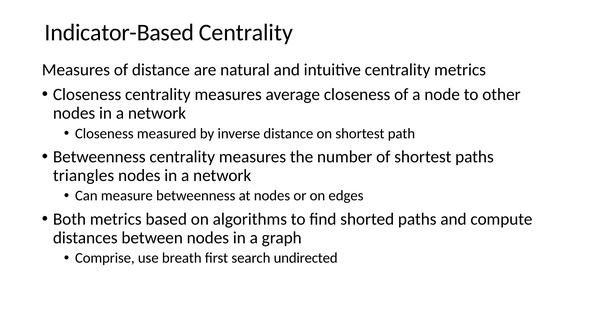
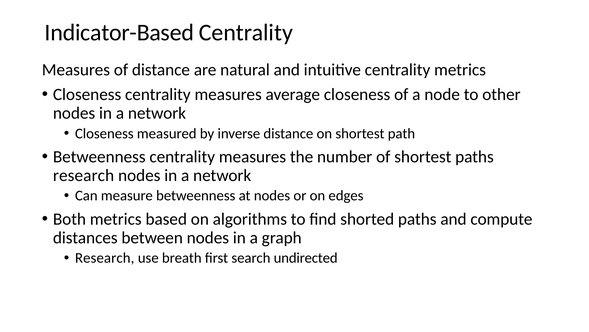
triangles: triangles -> research (84, 175)
Comprise: Comprise -> Research (105, 258)
